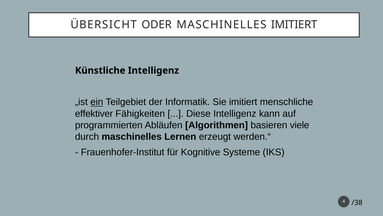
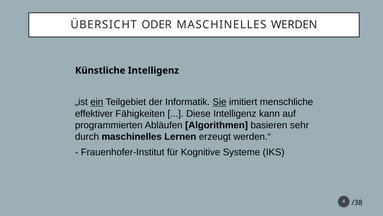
MASCHINELLES IMITIERT: IMITIERT -> WERDEN (294, 25)
Sie underline: none -> present (219, 102)
viele: viele -> sehr (299, 125)
